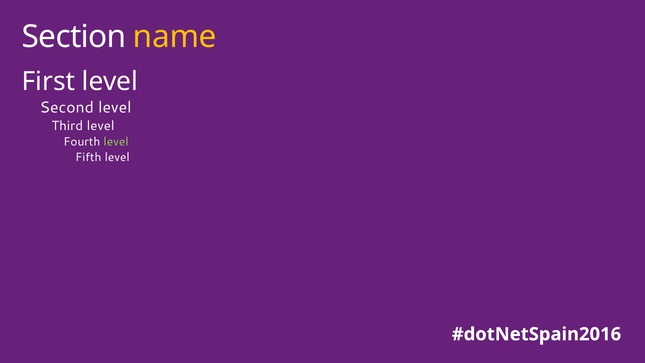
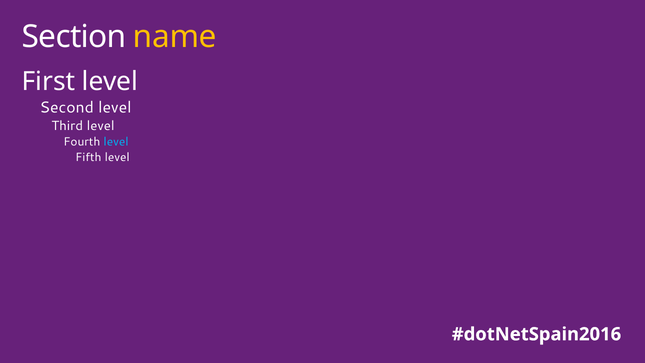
level colour: light green -> light blue (116, 142)
